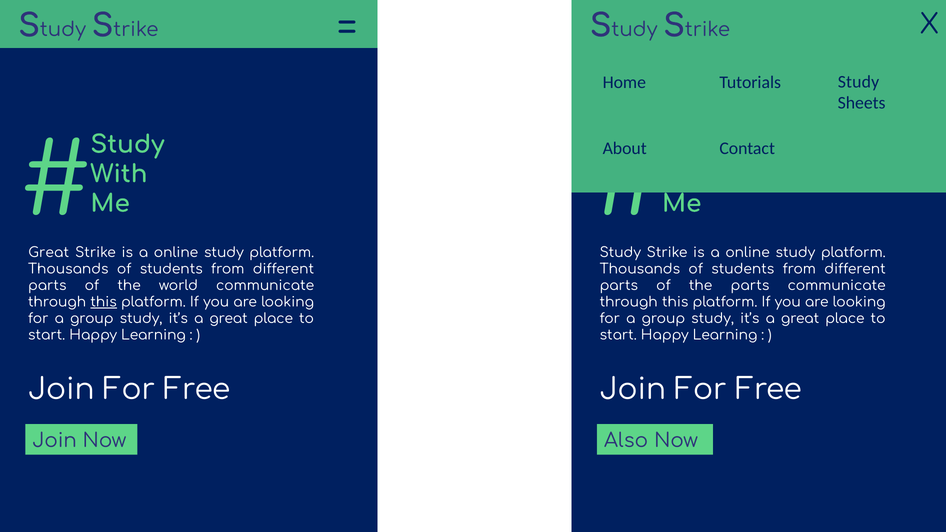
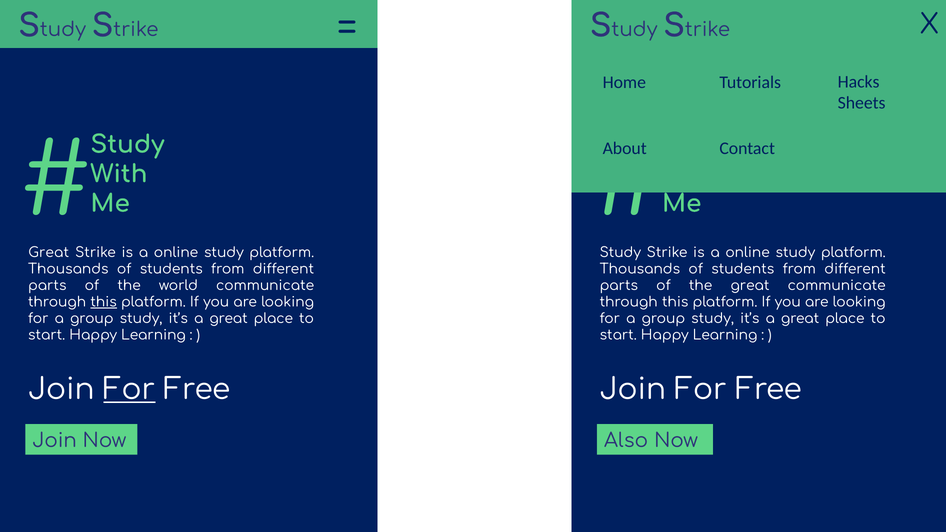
Tutorials Study: Study -> Hacks (859, 82)
the parts: parts -> great (750, 286)
For underline: none -> present (129, 390)
